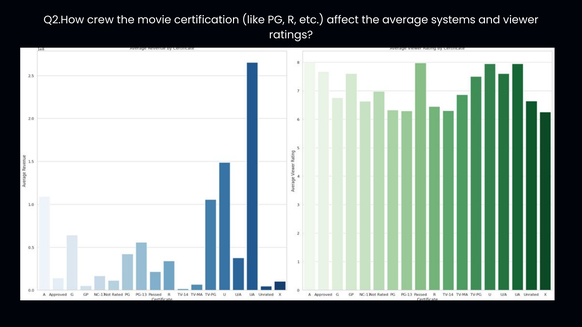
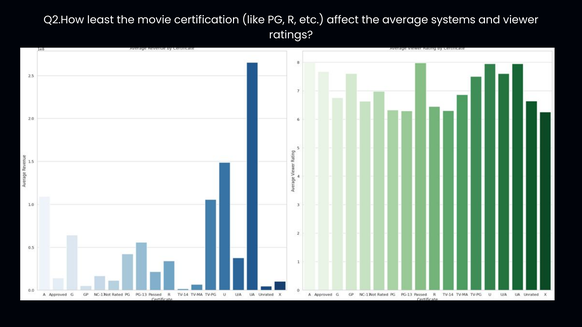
crew: crew -> least (100, 20)
